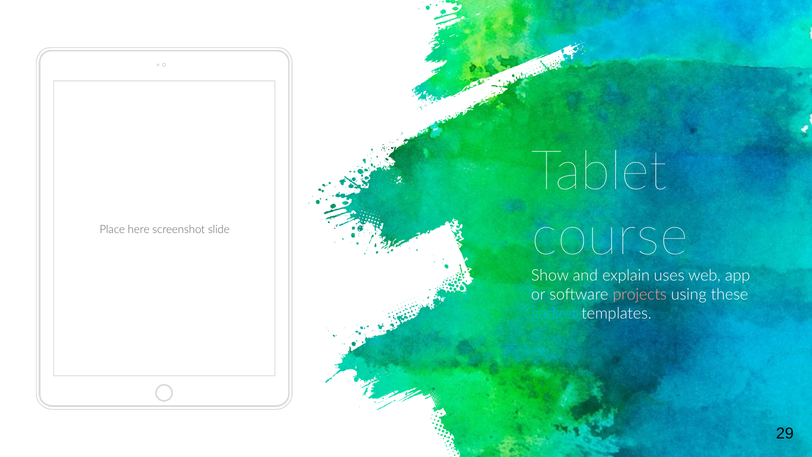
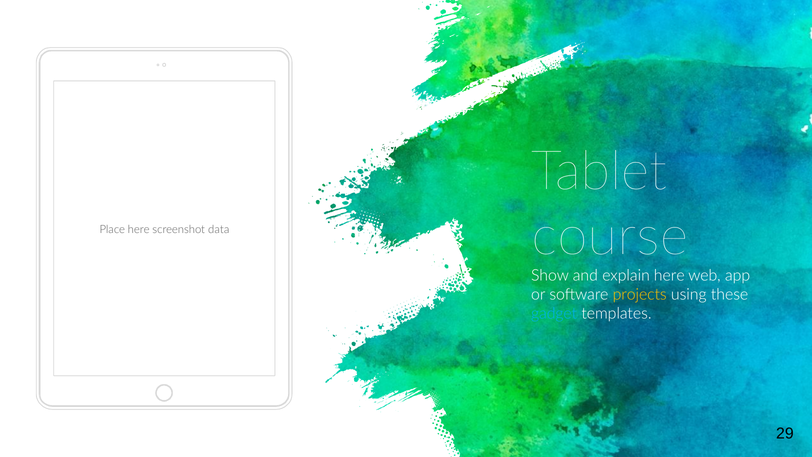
slide: slide -> data (219, 230)
explain uses: uses -> here (669, 275)
projects colour: pink -> yellow (640, 294)
